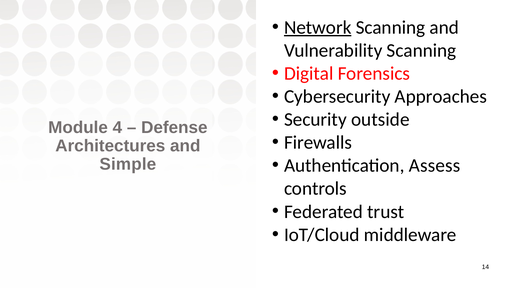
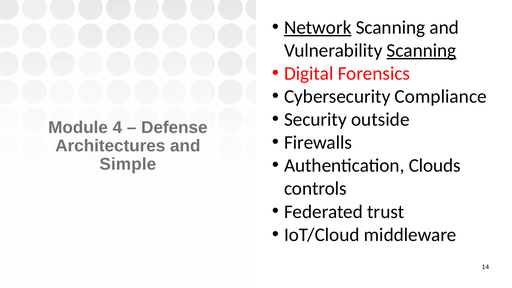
Scanning underline: none -> present (421, 50)
Approaches: Approaches -> Compliance (441, 96)
Assess: Assess -> Clouds (435, 166)
